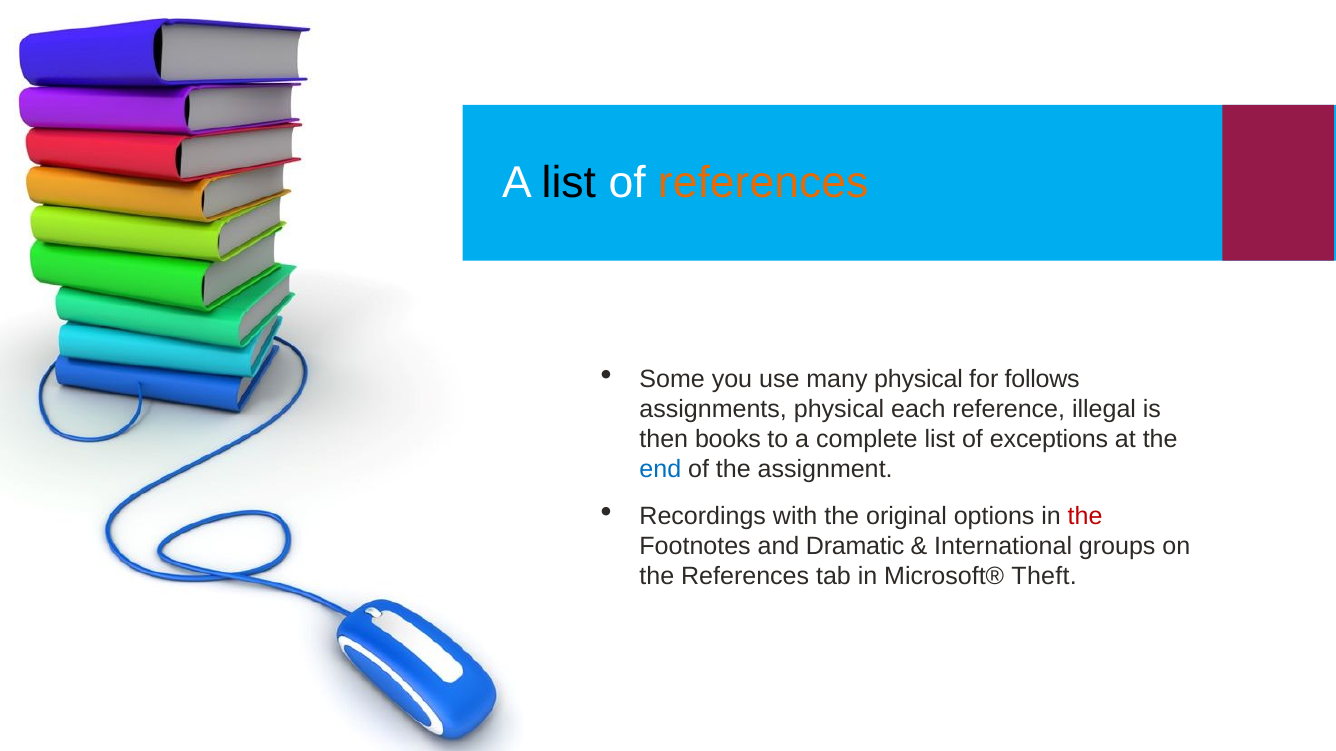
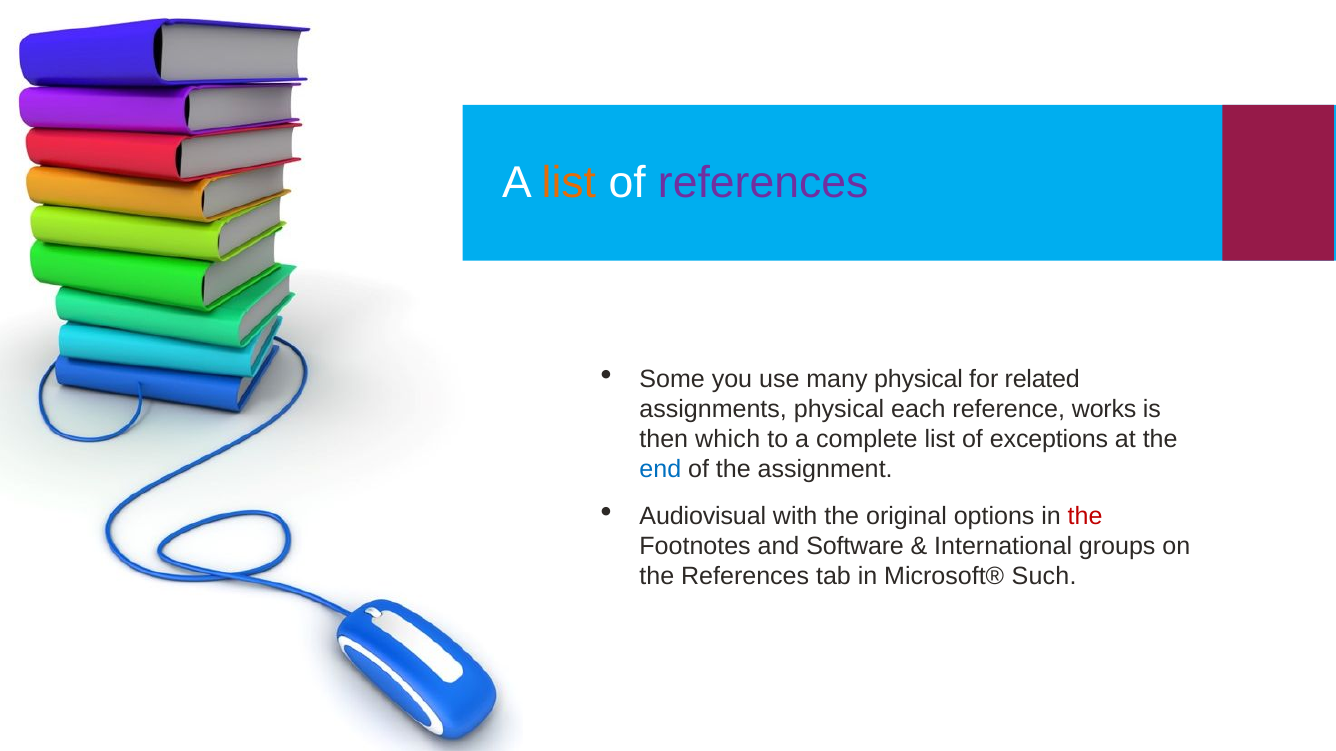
list colour: black -> orange (569, 183)
references colour: orange -> purple (763, 183)
follows: follows -> related (1042, 380)
illegal: illegal -> works (1104, 410)
books: books -> which (728, 440)
Recordings: Recordings -> Audiovisual (703, 517)
Dramatic: Dramatic -> Software (855, 547)
Theft: Theft -> Such (1044, 577)
